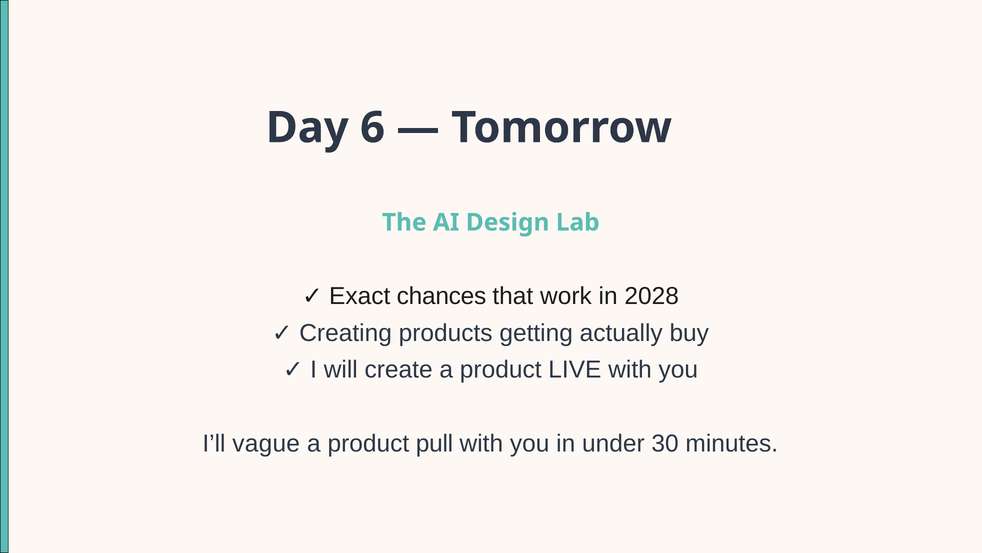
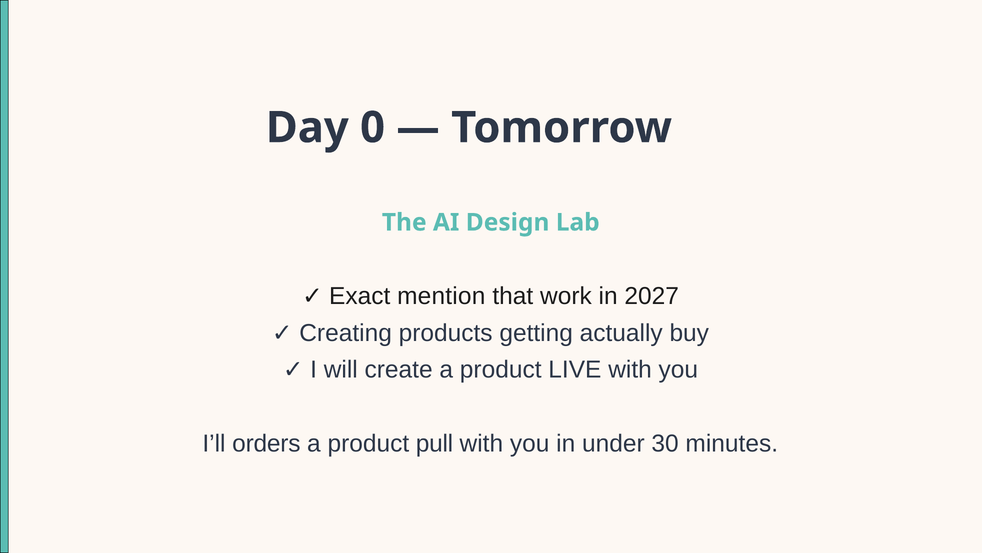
6: 6 -> 0 (373, 128)
chances: chances -> mention (441, 296)
2028: 2028 -> 2027 (652, 296)
vague: vague -> orders (266, 443)
